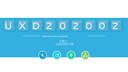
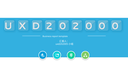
X 0 2: 2 -> 0 (115, 26)
